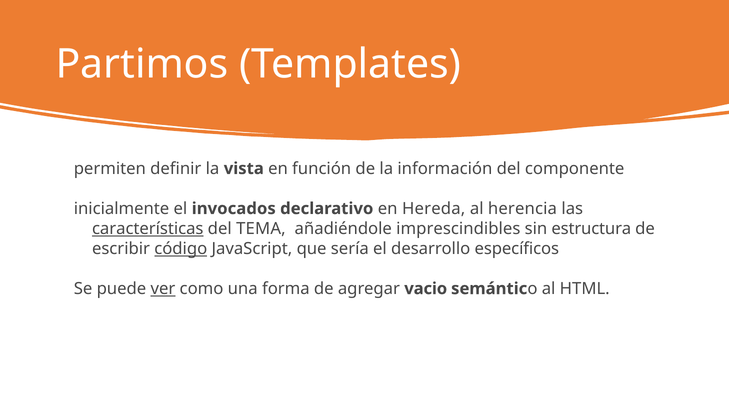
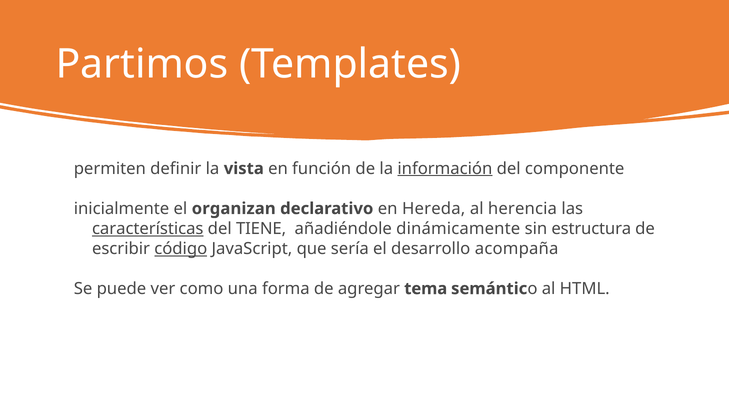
información underline: none -> present (445, 169)
invocados: invocados -> organizan (234, 209)
TEMA: TEMA -> TIENE (261, 229)
imprescindibles: imprescindibles -> dinámicamente (458, 229)
específicos: específicos -> acompaña (517, 249)
ver underline: present -> none (163, 289)
vacio: vacio -> tema (426, 289)
